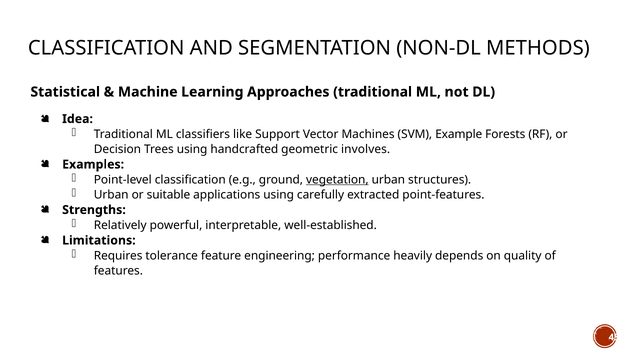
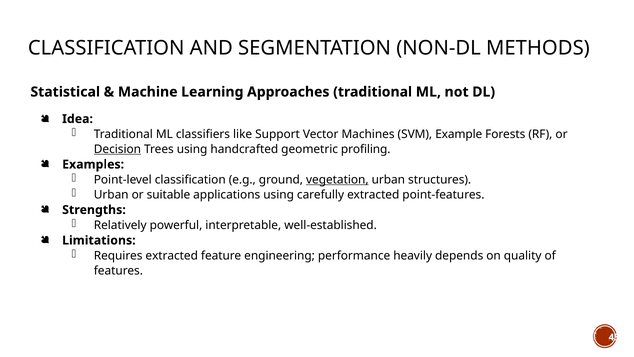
Decision underline: none -> present (117, 149)
involves: involves -> profiling (366, 149)
Requires tolerance: tolerance -> extracted (172, 255)
